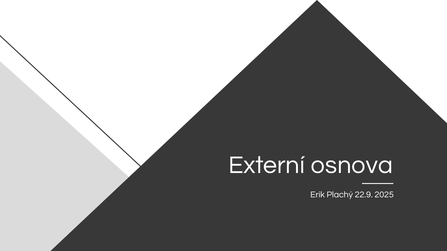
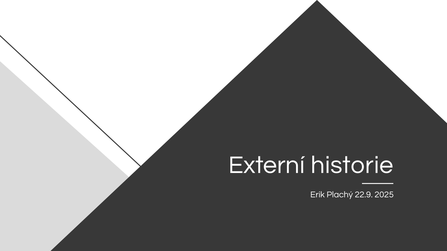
osnova: osnova -> historie (352, 165)
